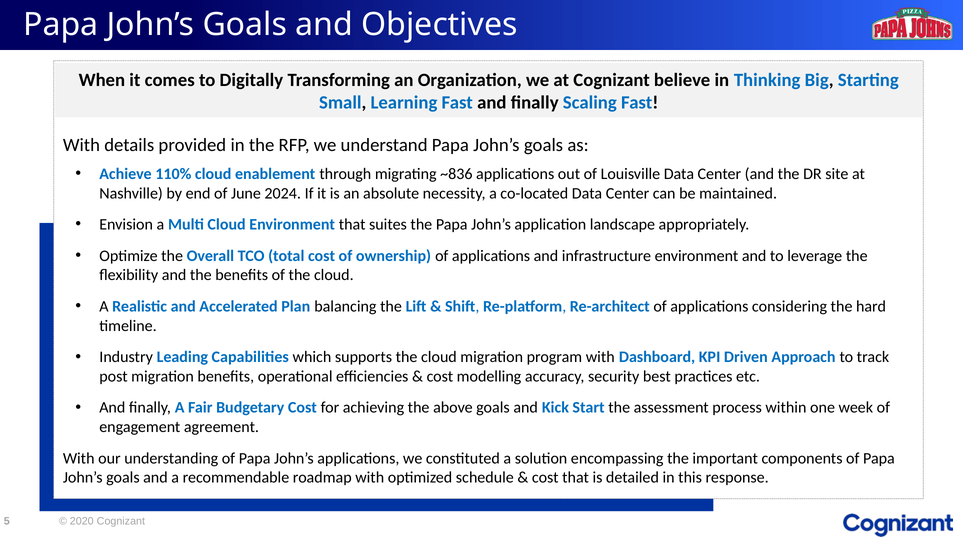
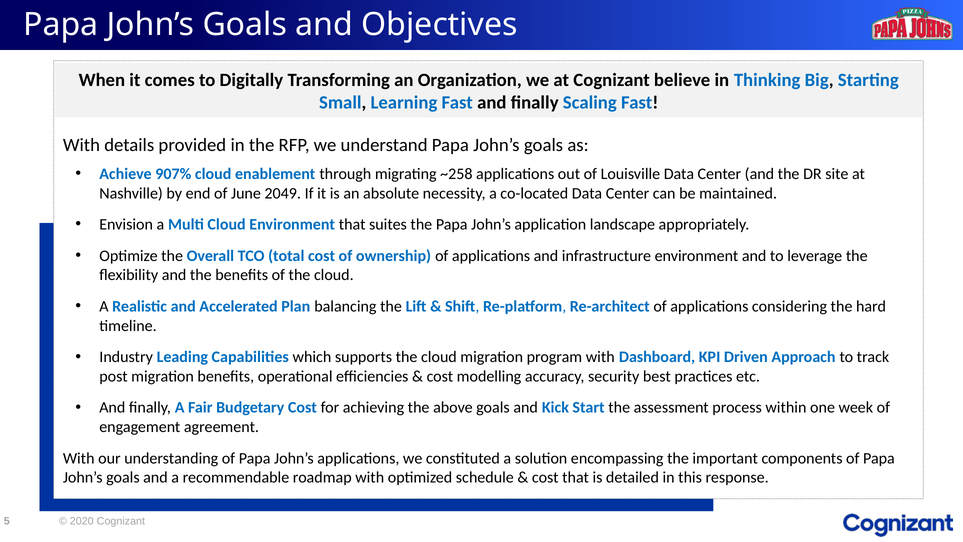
110%: 110% -> 907% (173, 174)
~836: ~836 -> ~258 (456, 174)
2024: 2024 -> 2049 (283, 193)
